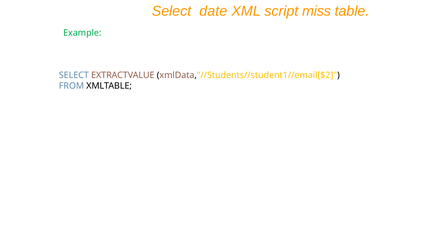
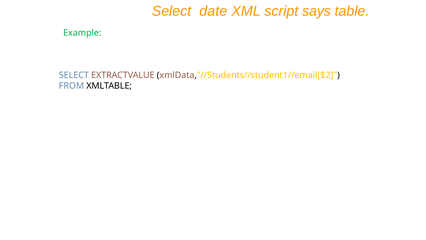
miss: miss -> says (317, 11)
